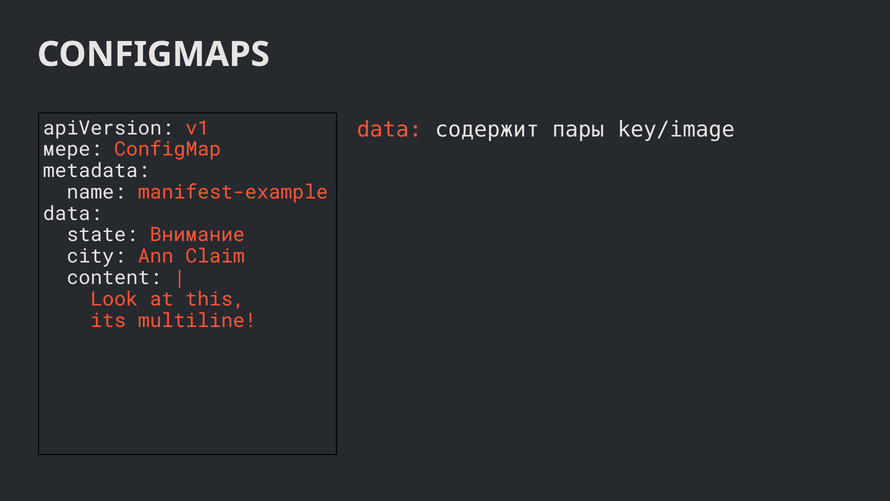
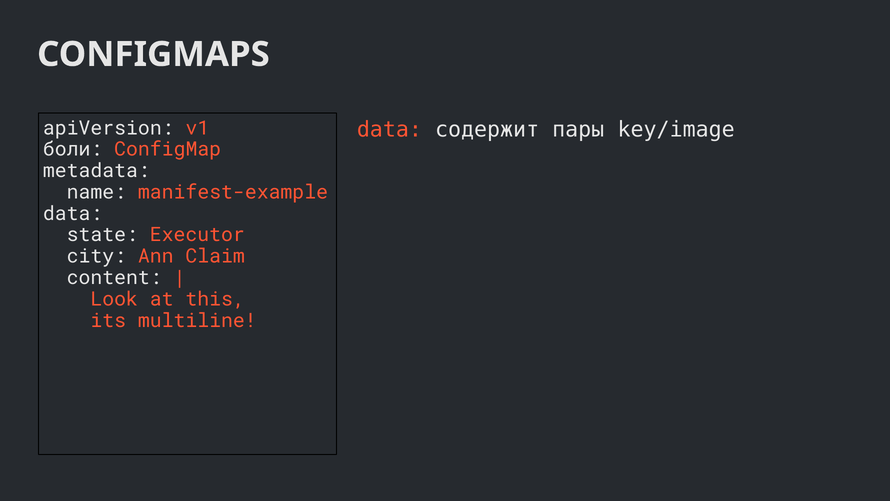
мере: мере -> боли (73, 149)
Внимание: Внимание -> Executor (197, 235)
